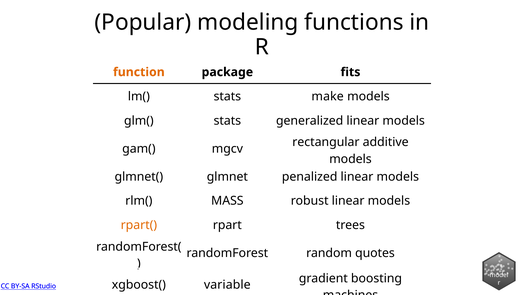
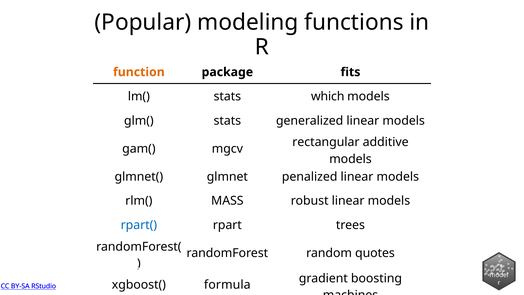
make: make -> which (328, 96)
rpart( colour: orange -> blue (139, 225)
variable: variable -> formula (227, 285)
